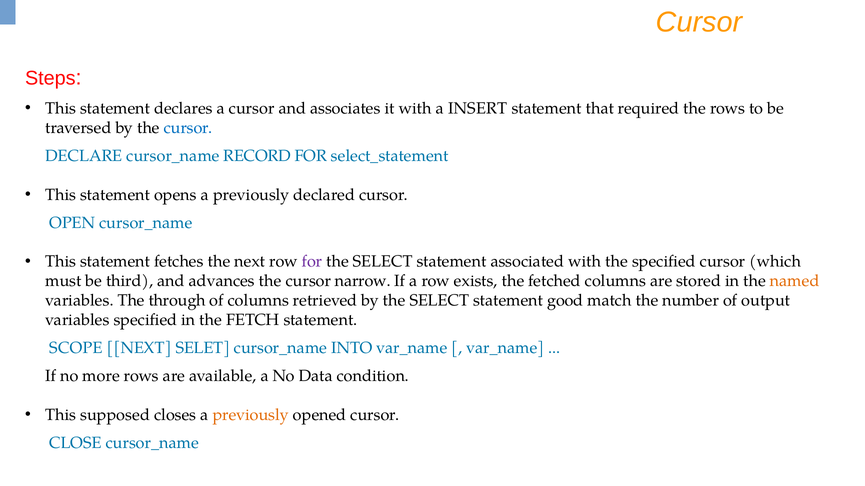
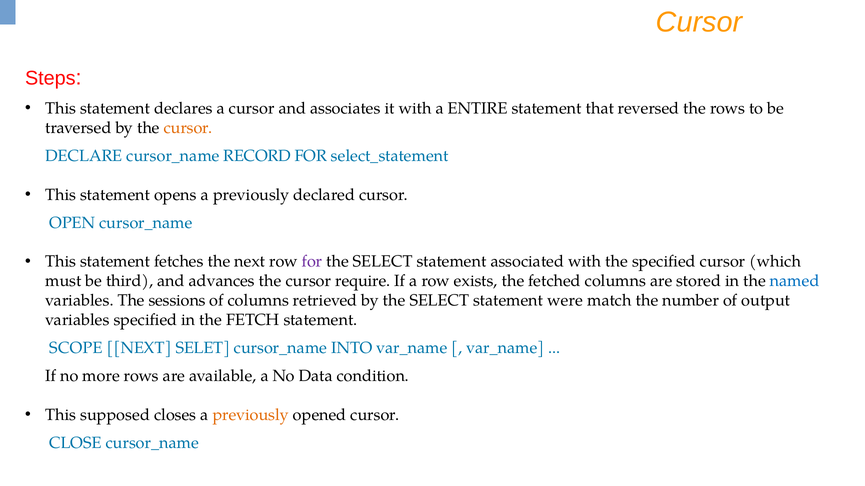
INSERT: INSERT -> ENTIRE (478, 108)
required: required -> reversed (649, 108)
cursor colour: blue -> orange (188, 128)
narrow: narrow -> require (363, 281)
named colour: orange -> blue (795, 281)
through: through -> sessions (177, 301)
good: good -> were (565, 301)
